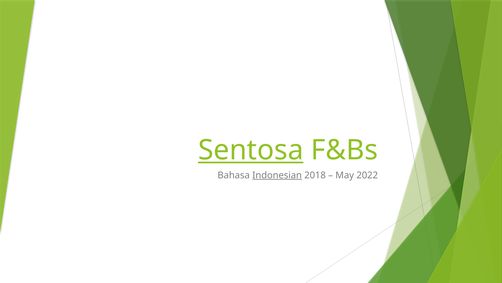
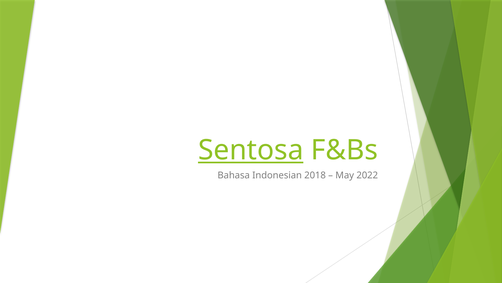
Indonesian underline: present -> none (277, 175)
